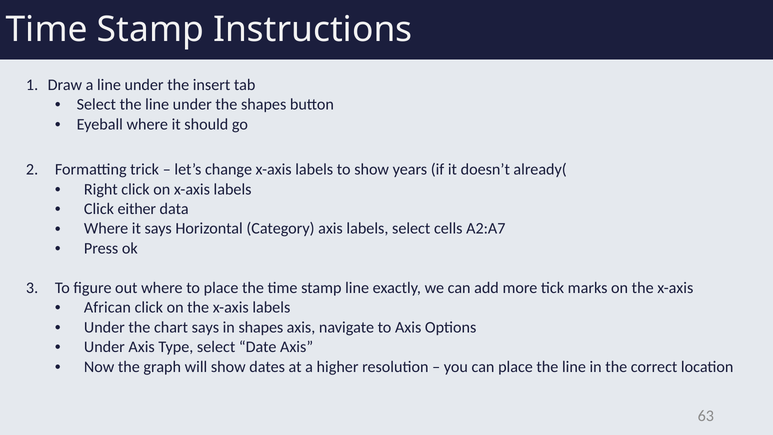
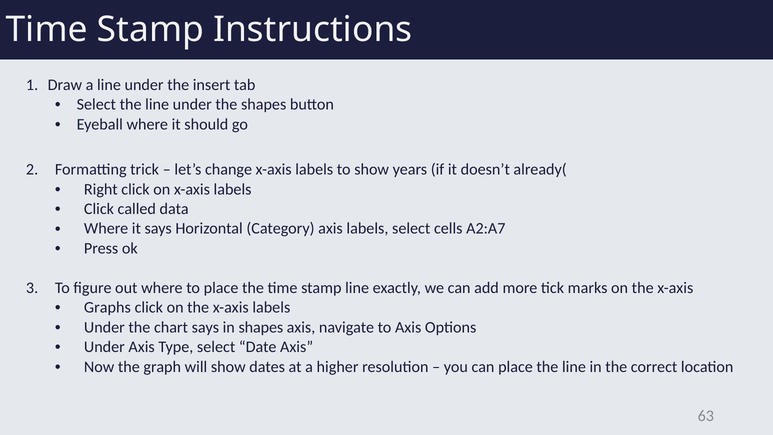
either: either -> called (137, 209)
African: African -> Graphs (107, 307)
